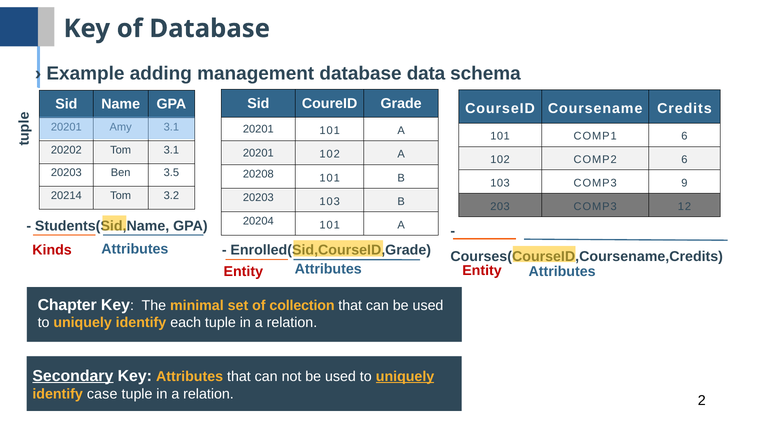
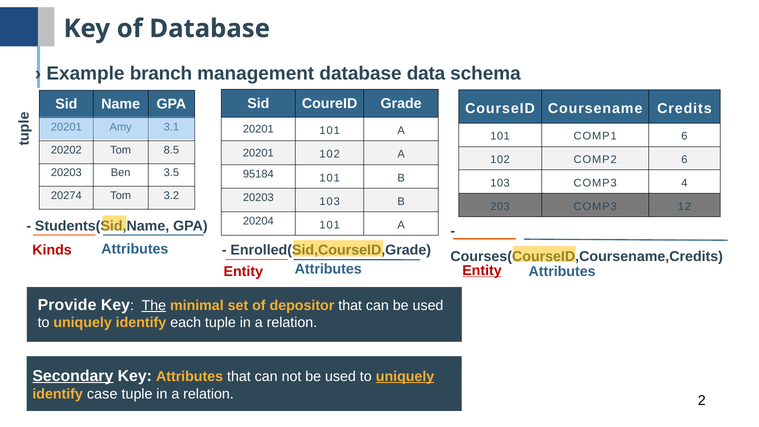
adding: adding -> branch (161, 73)
Tom 3.1: 3.1 -> 8.5 (171, 150)
20208: 20208 -> 95184 (258, 174)
9: 9 -> 4 (684, 183)
20214: 20214 -> 20274 (66, 196)
Entity underline: none -> present (482, 271)
Chapter: Chapter -> Provide (67, 305)
The underline: none -> present (154, 305)
collection: collection -> depositor (302, 305)
